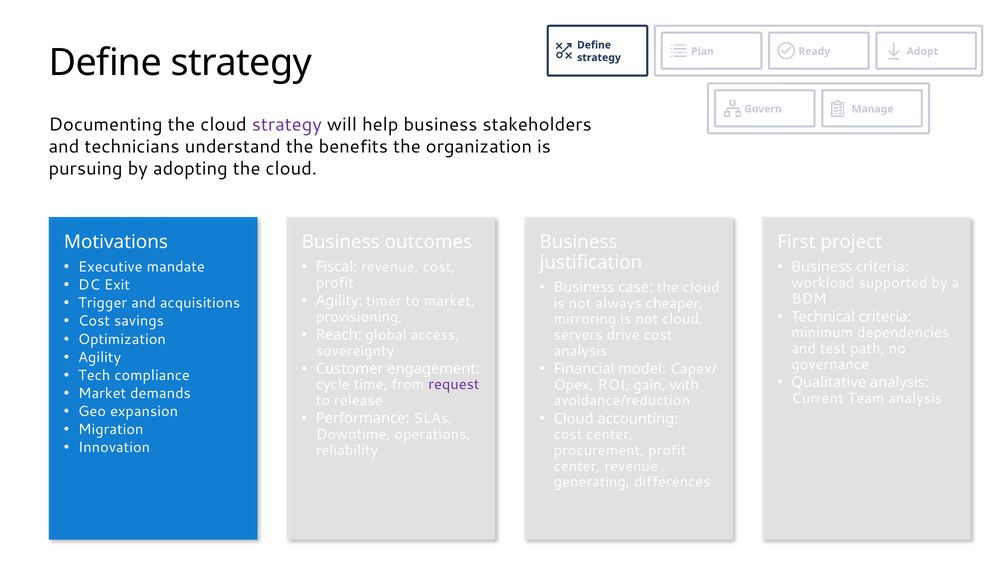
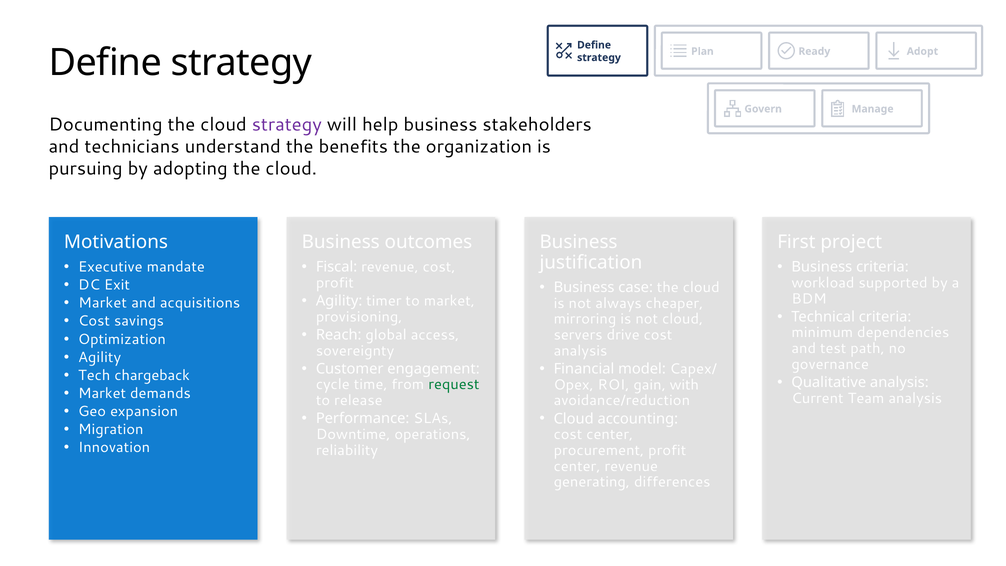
Trigger: Trigger -> Market (103, 303)
compliance: compliance -> chargeback (152, 375)
request colour: purple -> green (454, 385)
